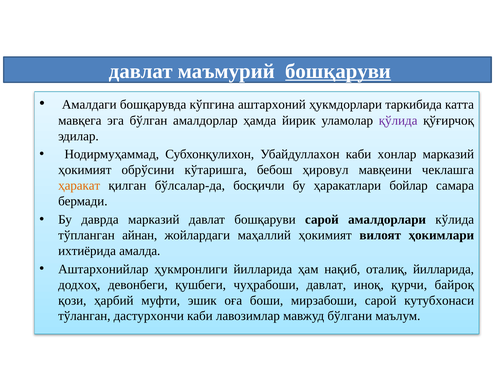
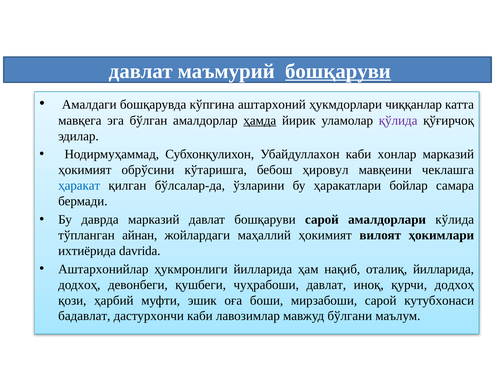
таркибида: таркибида -> чиққанлар (414, 104)
ҳамда underline: none -> present (260, 120)
ҳаракат colour: orange -> blue (79, 185)
босқичли: босқичли -> ўзларини (259, 185)
амалда: амалда -> davrida (140, 251)
қурчи байроқ: байроқ -> додxоҳ (454, 285)
тўланган: тўланган -> бадавлат (84, 316)
